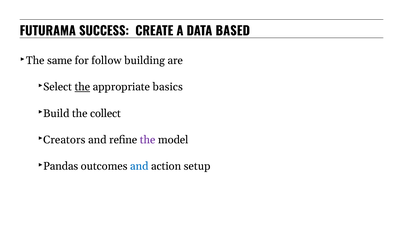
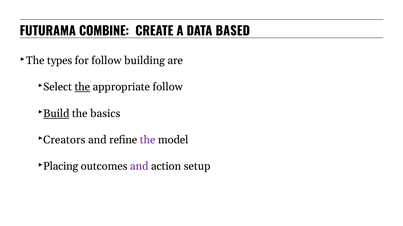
SUCCESS: SUCCESS -> COMBINE (104, 31)
same: same -> types (60, 61)
appropriate basics: basics -> follow (168, 87)
Build underline: none -> present (56, 114)
collect: collect -> basics (105, 114)
Pandas: Pandas -> Placing (61, 167)
and colour: blue -> purple (139, 167)
